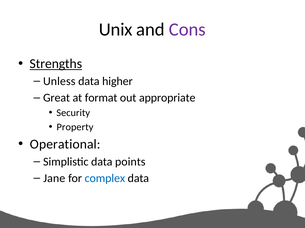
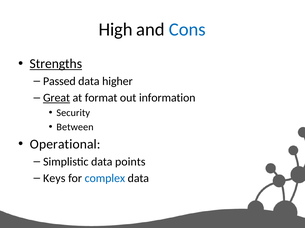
Unix: Unix -> High (116, 30)
Cons colour: purple -> blue (187, 30)
Unless: Unless -> Passed (59, 81)
Great underline: none -> present (57, 98)
appropriate: appropriate -> information (167, 98)
Property: Property -> Between (75, 127)
Jane: Jane -> Keys (54, 179)
